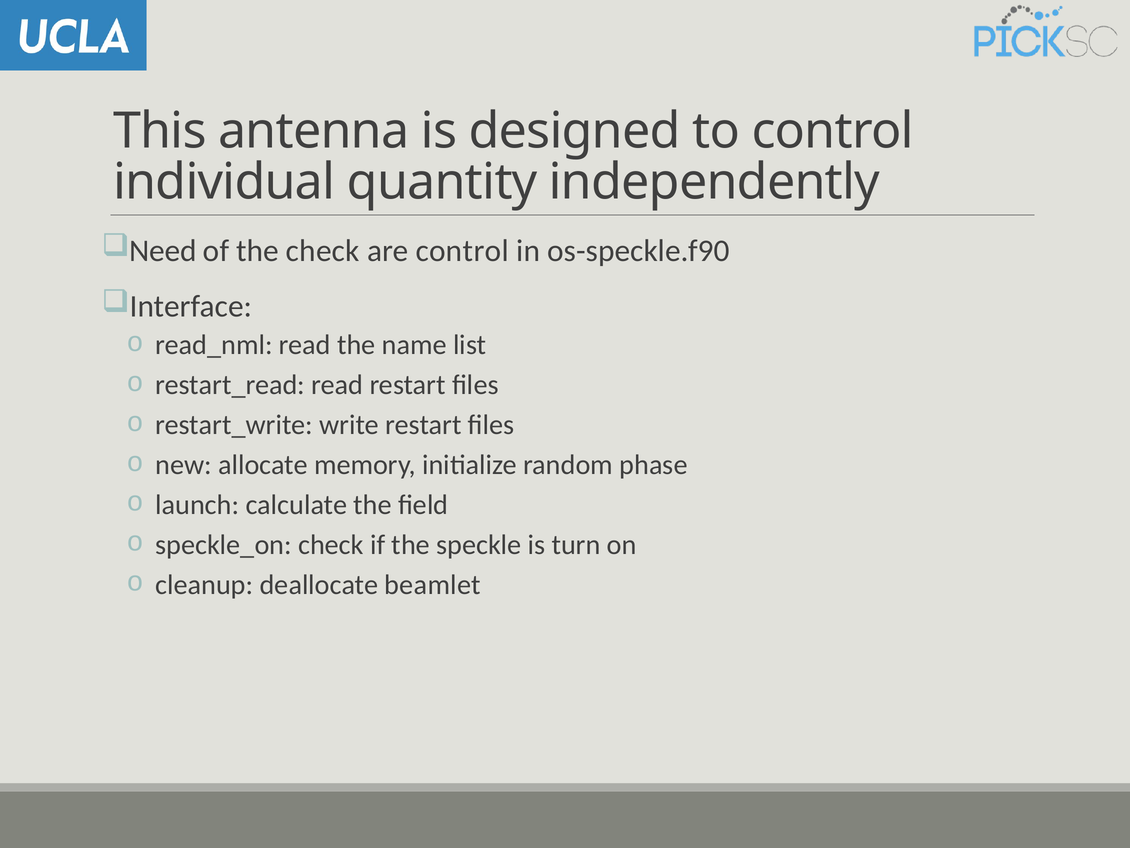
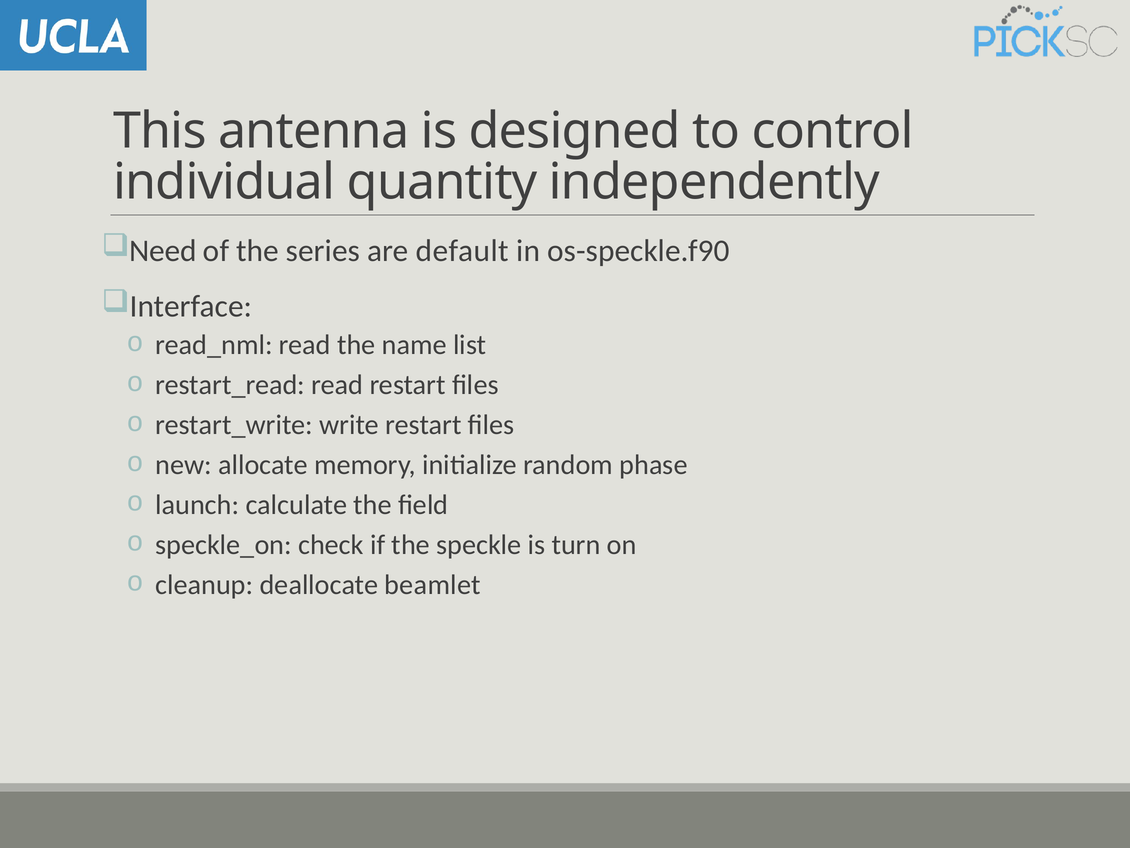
the check: check -> series (323, 251)
are control: control -> default (462, 251)
